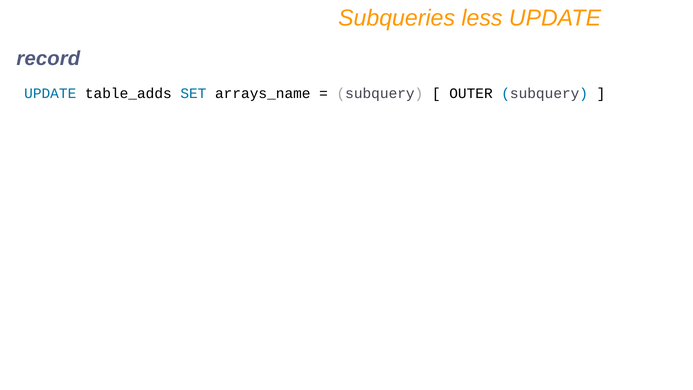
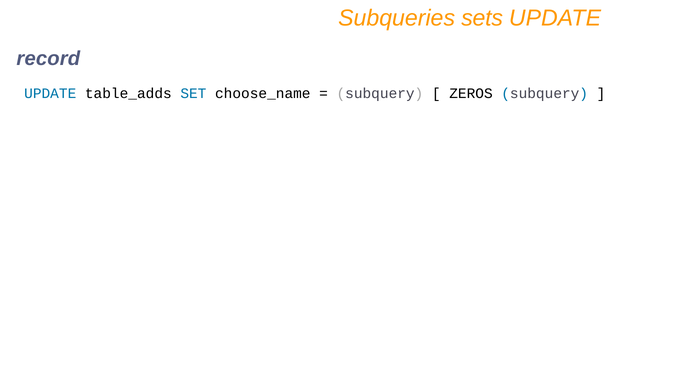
less: less -> sets (482, 18)
arrays_name: arrays_name -> choose_name (263, 93)
OUTER: OUTER -> ZEROS (471, 93)
